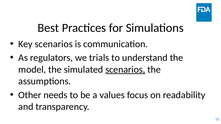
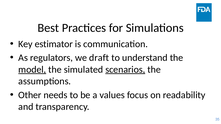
Key scenarios: scenarios -> estimator (54, 44)
trials: trials -> draft (99, 58)
model underline: none -> present (32, 70)
